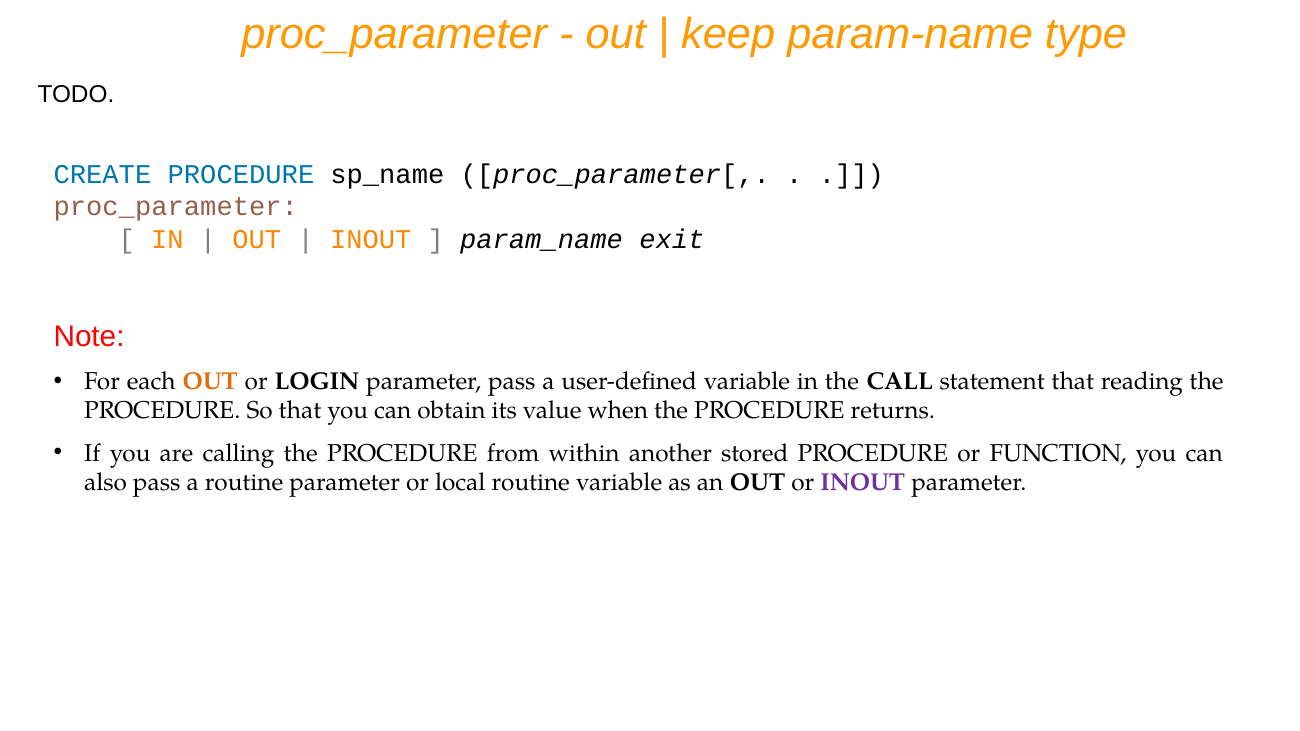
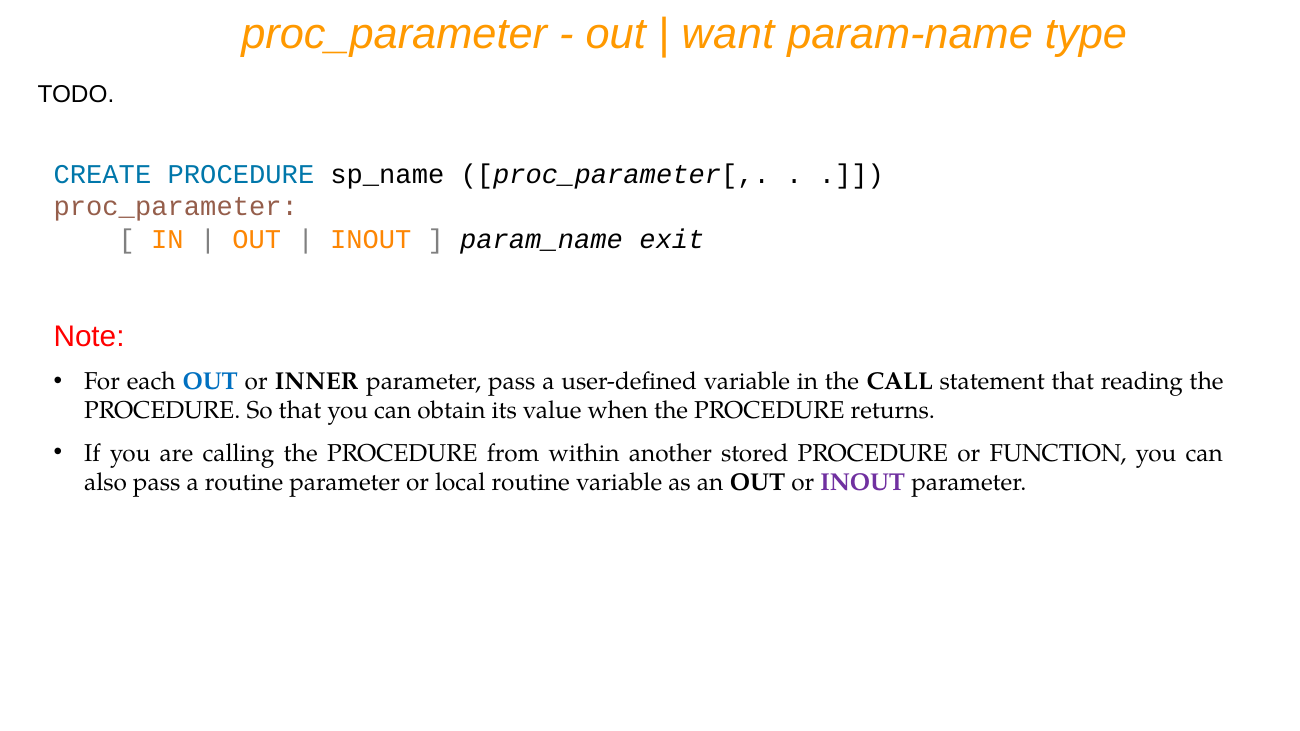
keep: keep -> want (728, 34)
OUT colour: orange -> blue (210, 382)
LOGIN: LOGIN -> INNER (317, 382)
